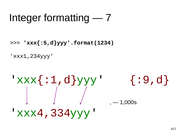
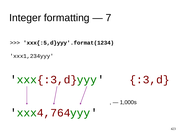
:1,d: :1,d -> :3,d (57, 79)
:9,d: :9,d -> :3,d (150, 80)
4,334: 4,334 -> 4,764 (54, 113)
